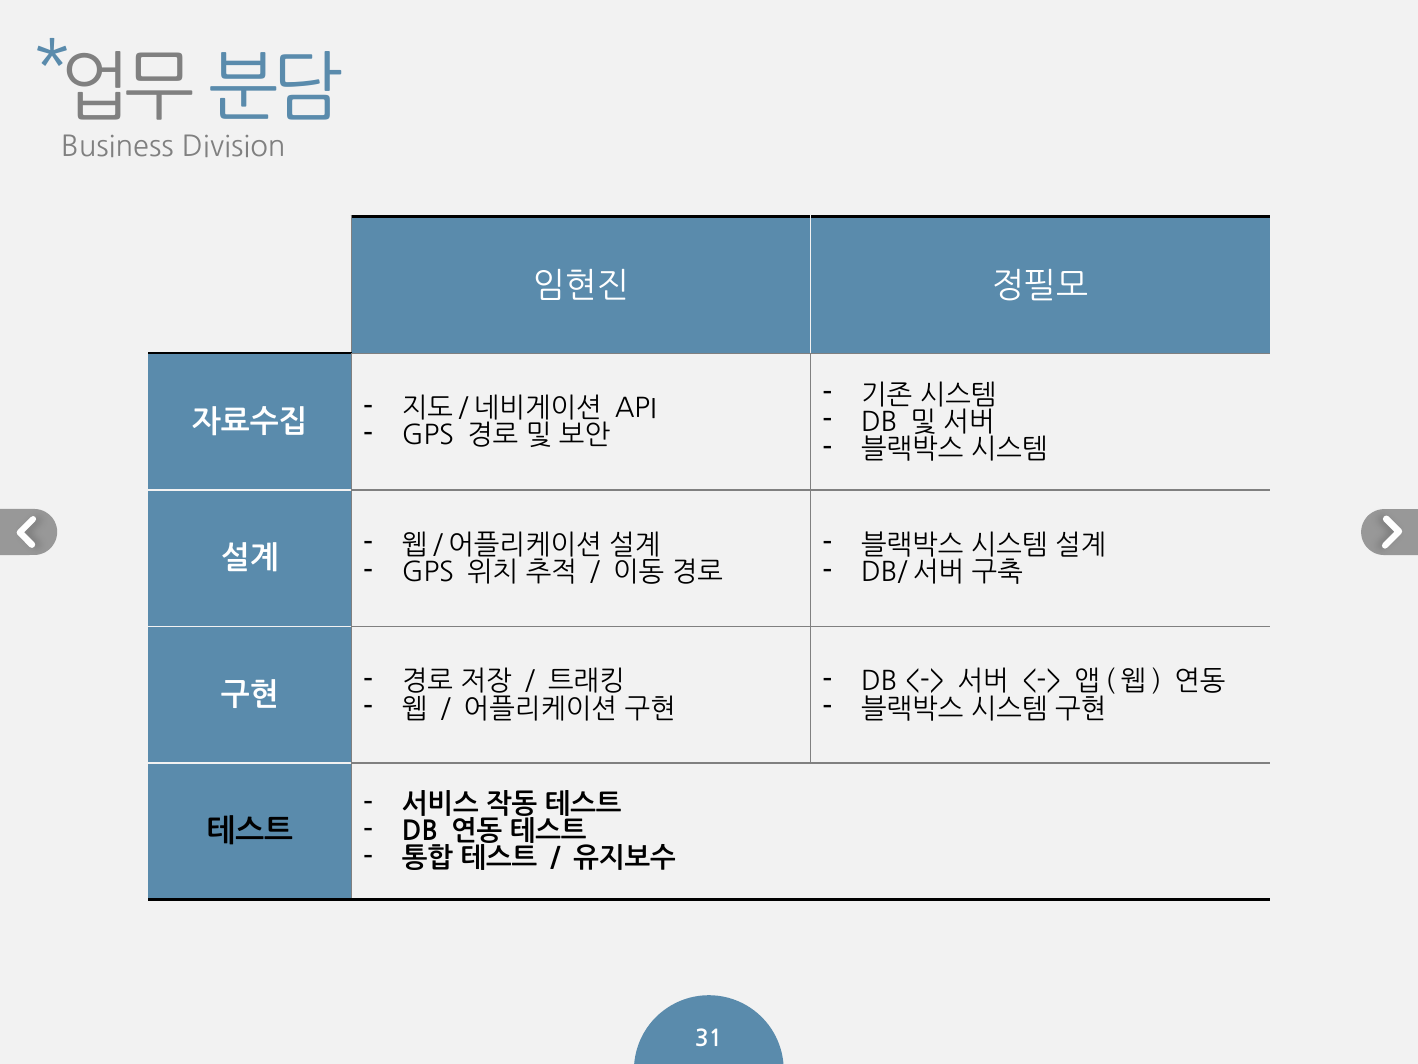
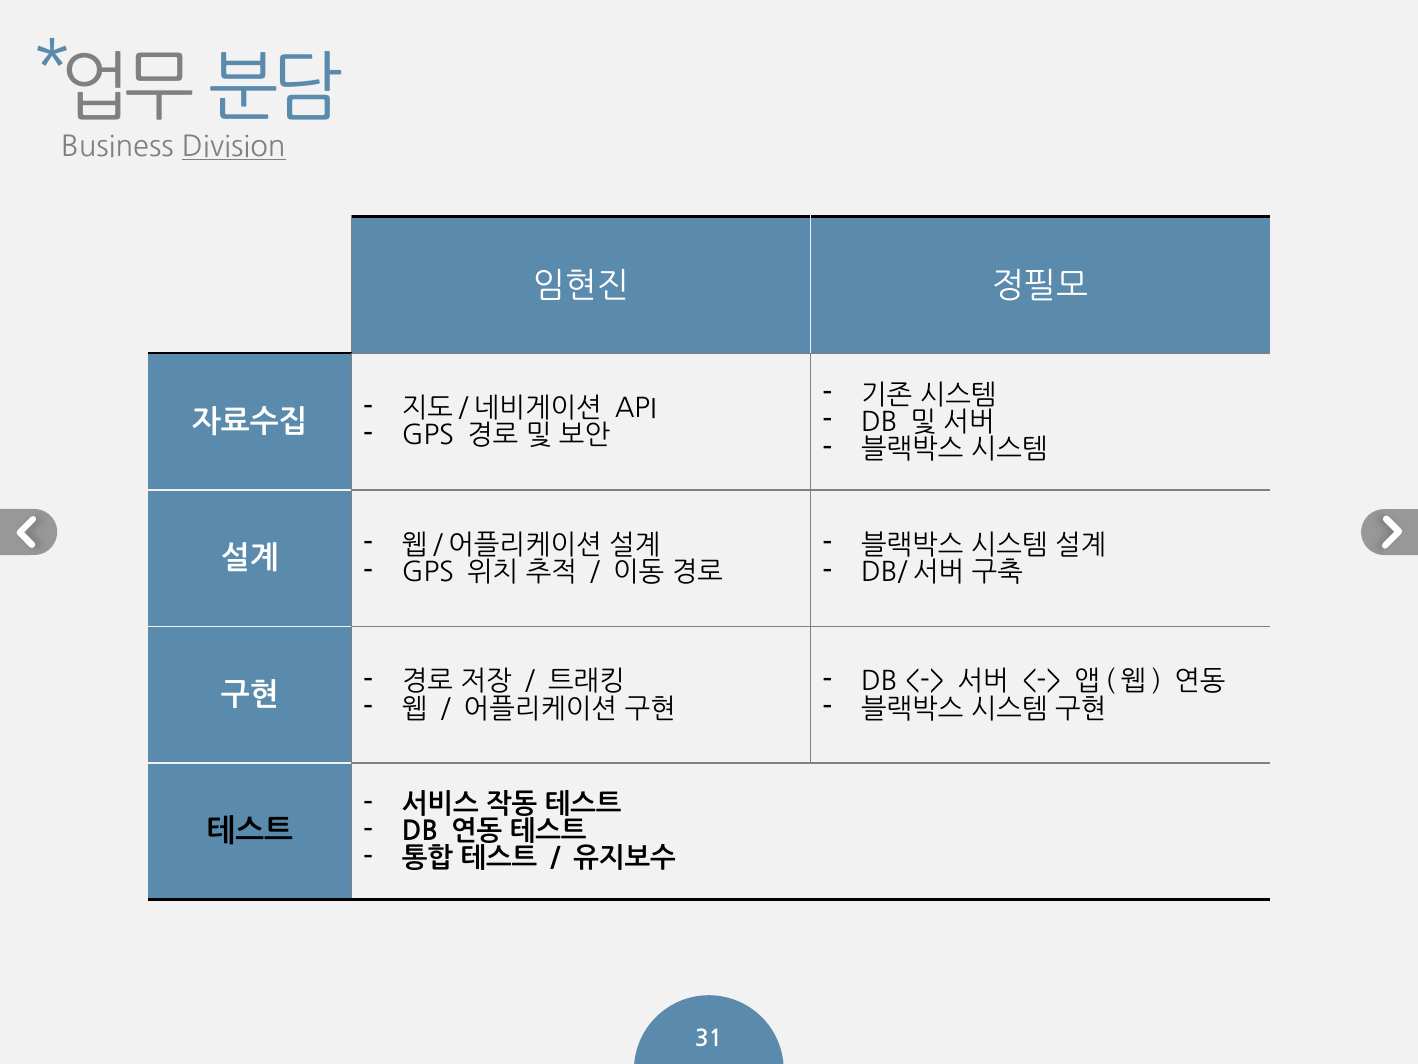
Division underline: none -> present (234, 147)
